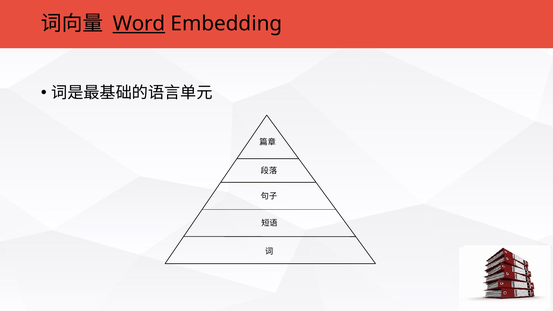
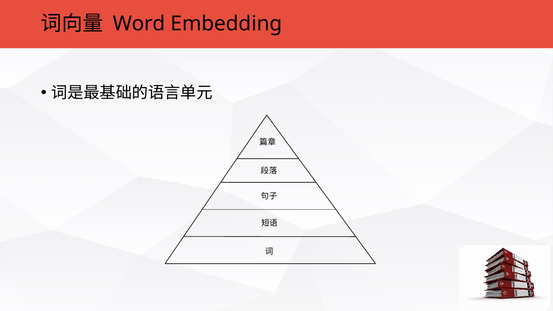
Word underline: present -> none (139, 24)
